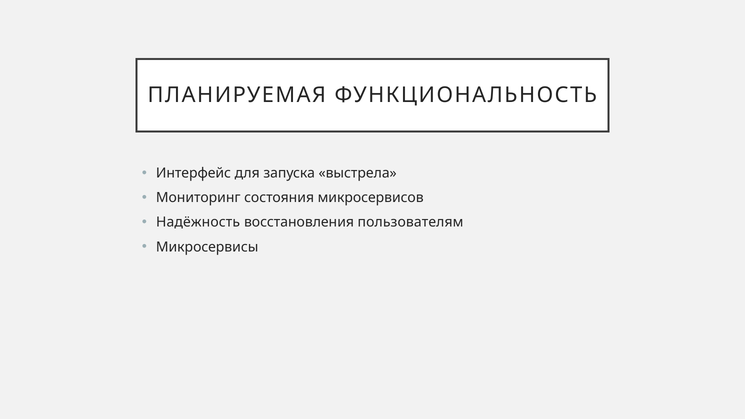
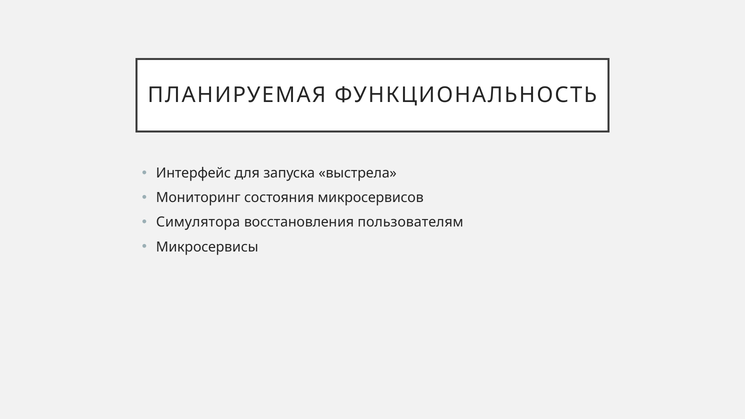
Надёжность: Надёжность -> Симулятора (198, 222)
